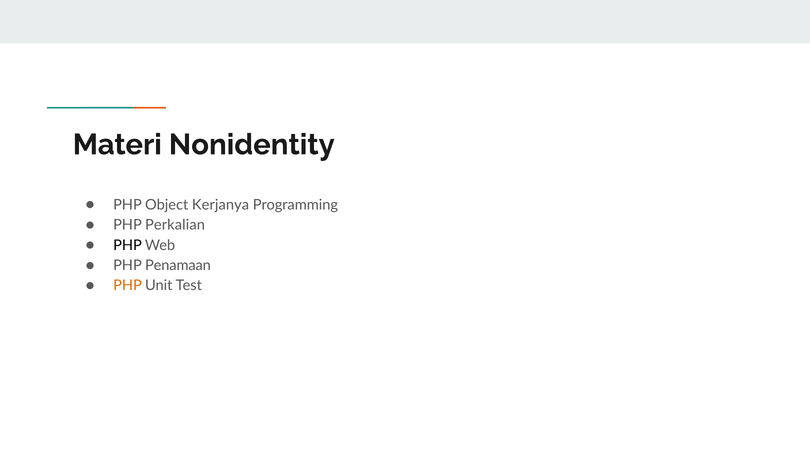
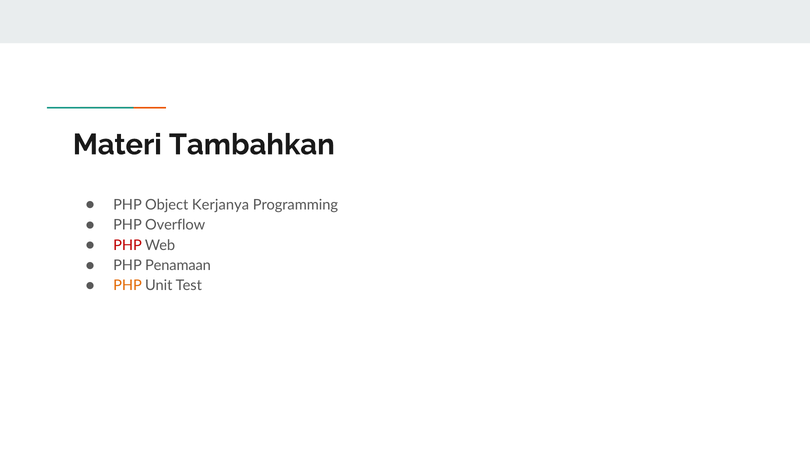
Nonidentity: Nonidentity -> Tambahkan (252, 145)
Perkalian: Perkalian -> Overflow (175, 225)
PHP colour: black -> red (128, 245)
